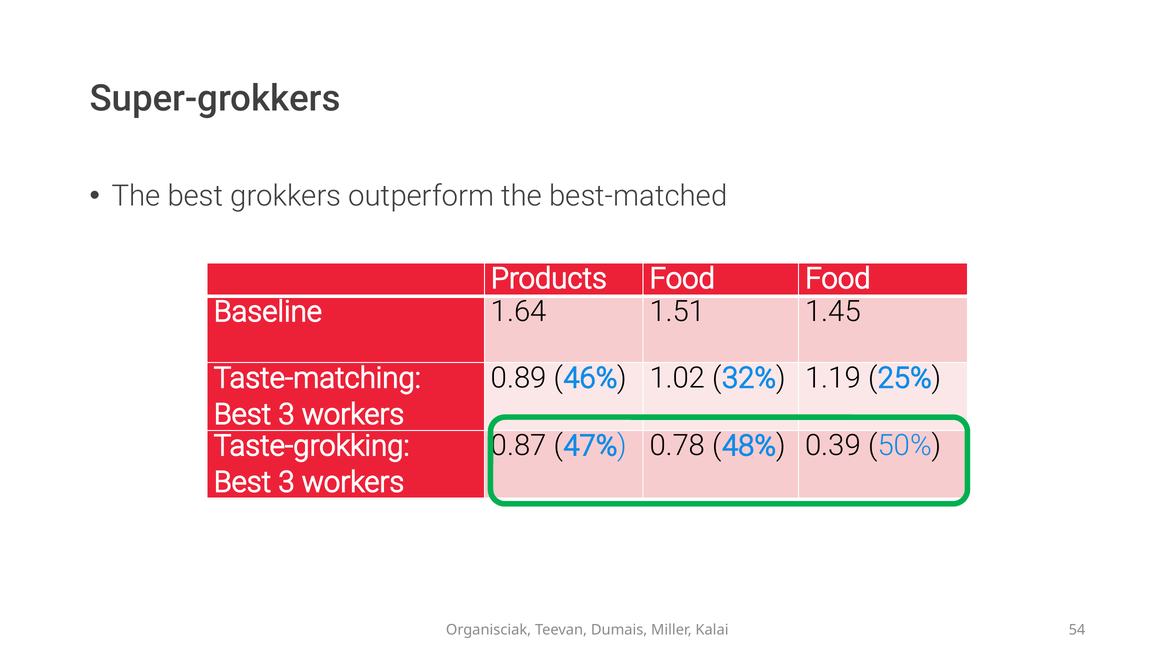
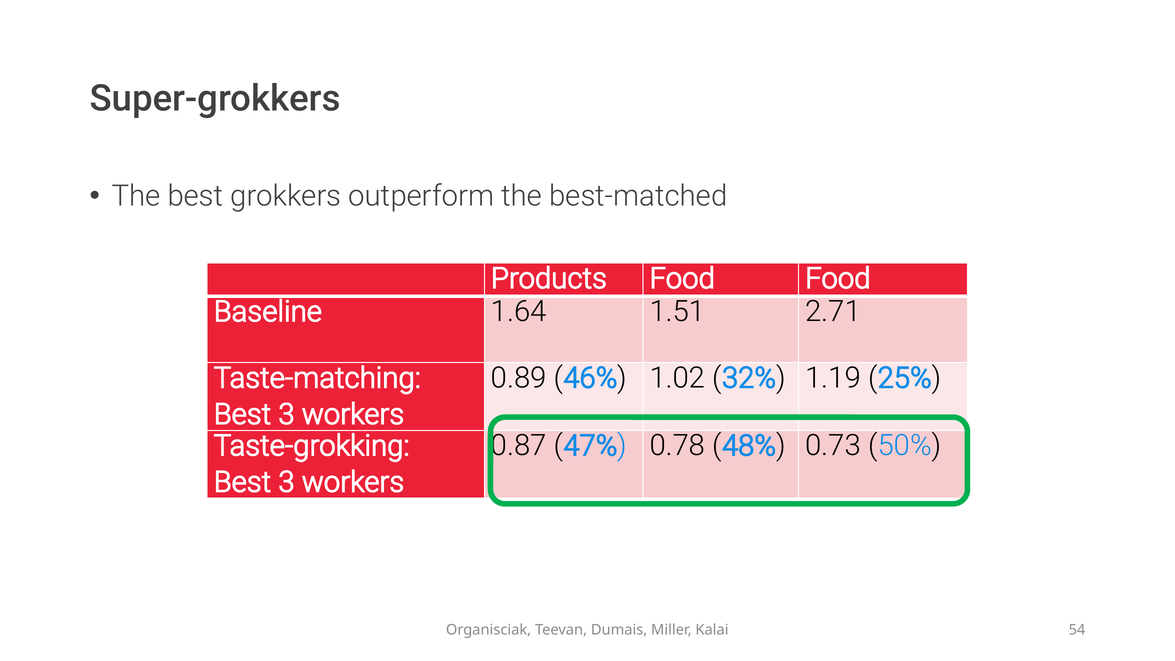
1.45: 1.45 -> 2.71 (833, 312)
0.39: 0.39 -> 0.73 (833, 446)
